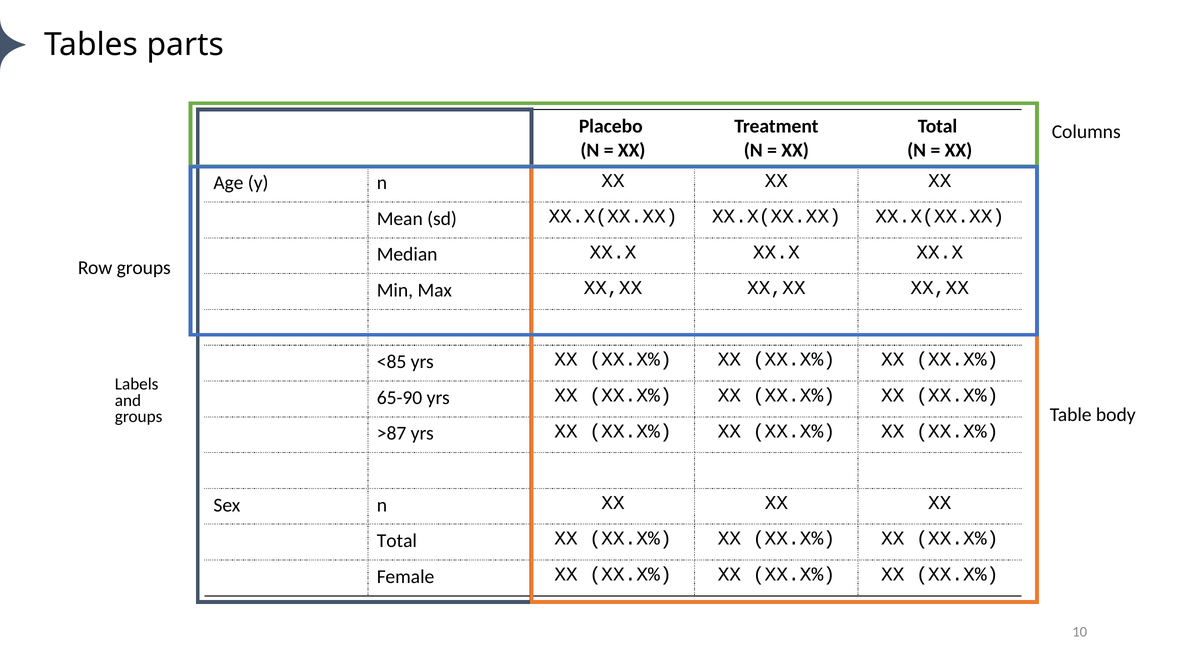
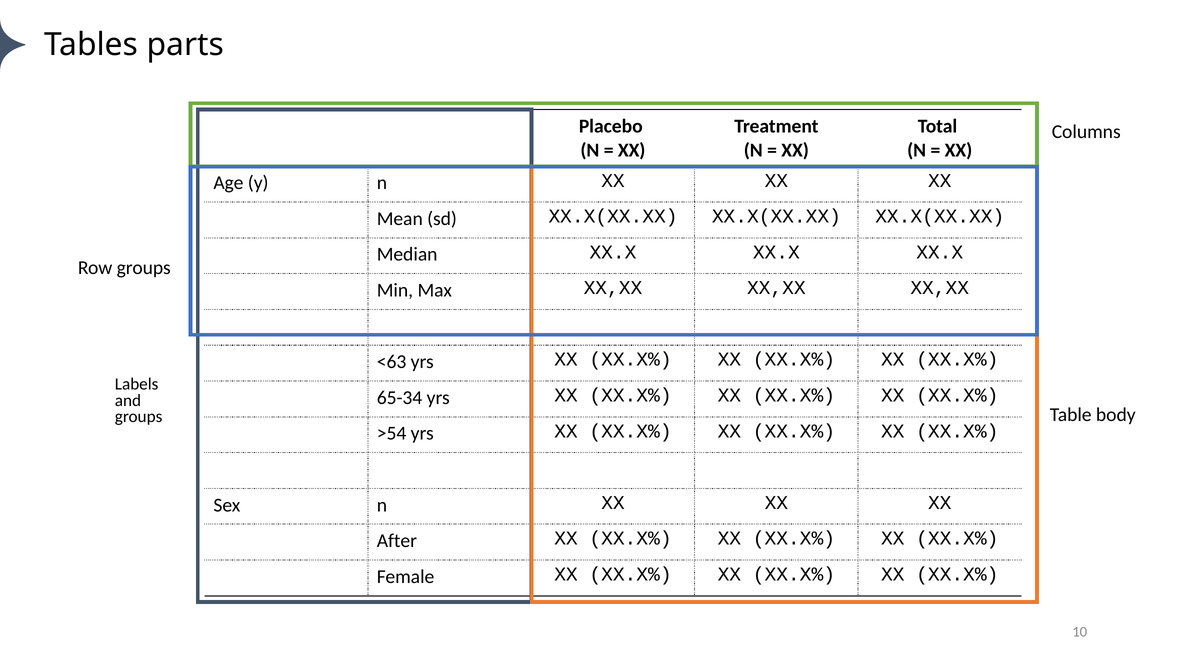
<85: <85 -> <63 (392, 362)
65-90: 65-90 -> 65-34 (400, 398)
>87: >87 -> >54 (392, 434)
Total: Total -> After (397, 541)
